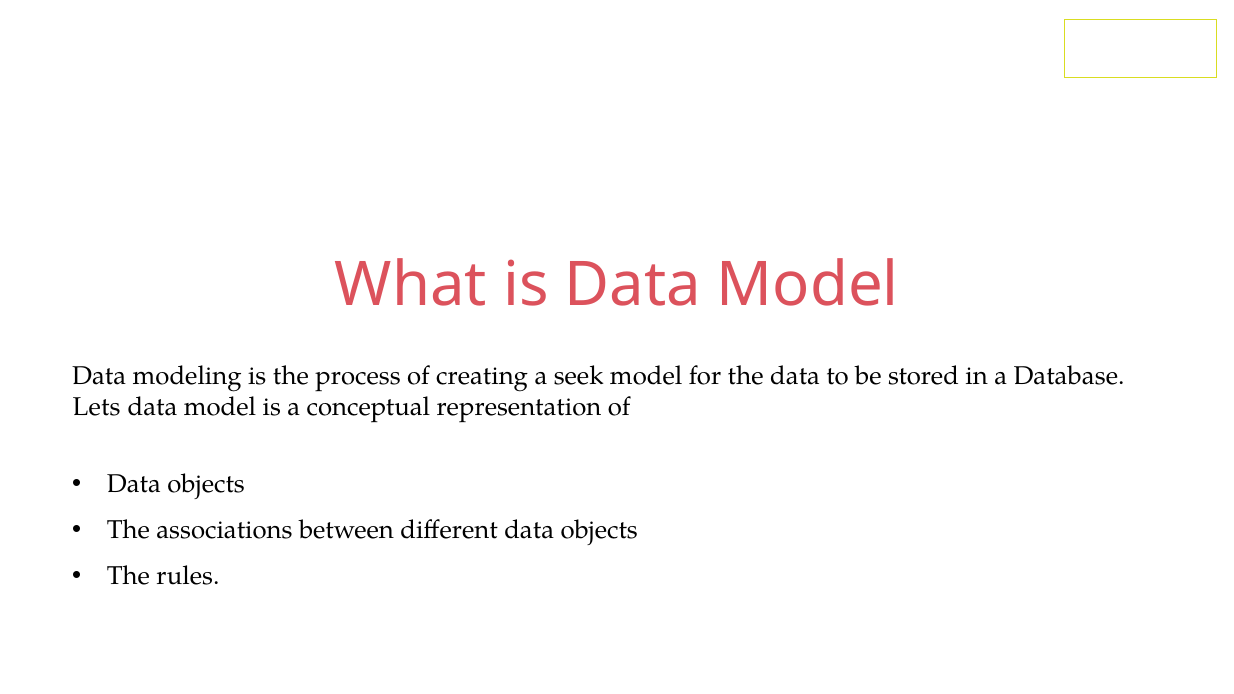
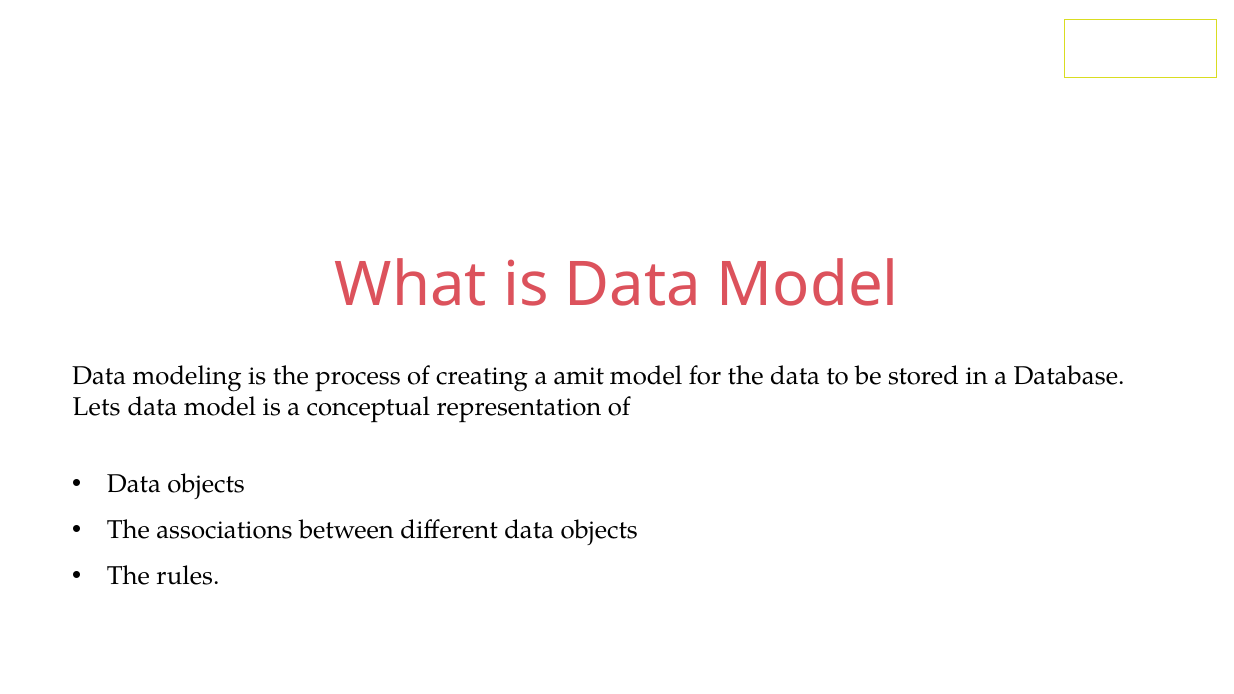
seek: seek -> amit (579, 376)
